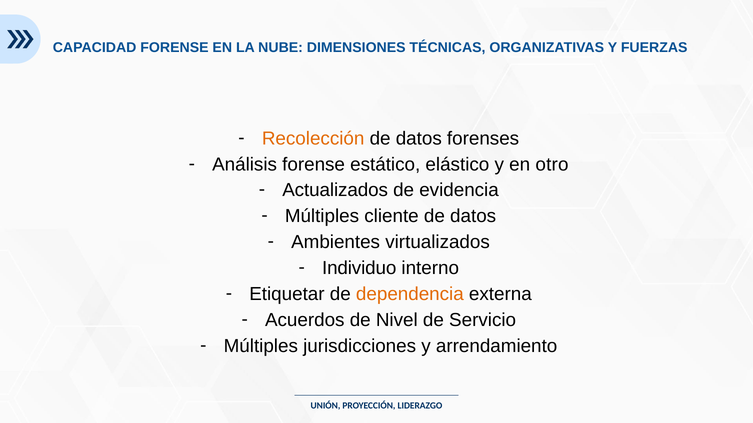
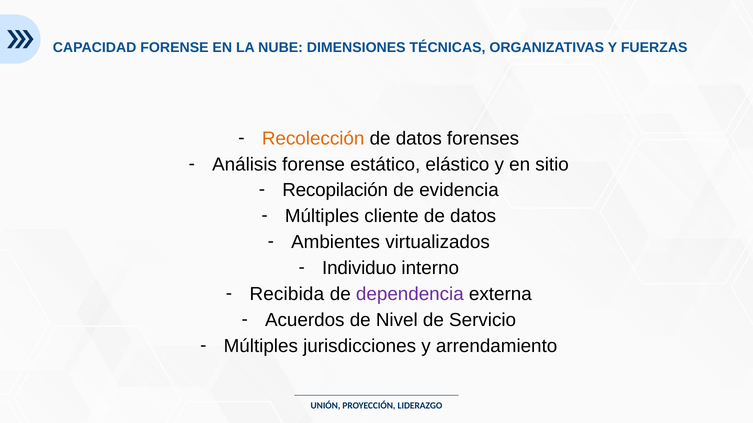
otro: otro -> sitio (552, 165)
Actualizados: Actualizados -> Recopilación (335, 191)
Etiquetar: Etiquetar -> Recibida (287, 294)
dependencia colour: orange -> purple (410, 294)
